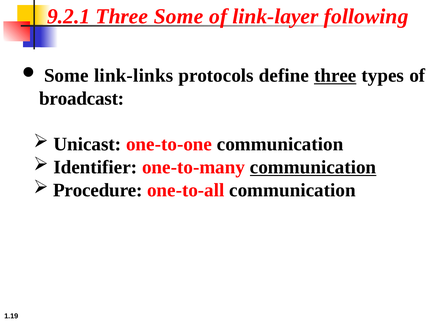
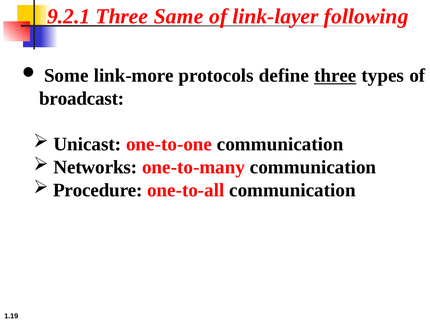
Three Some: Some -> Same (179, 17)
link-links: link-links -> link-more (134, 76)
Identifier: Identifier -> Networks (95, 168)
communication underline: present -> none (313, 168)
